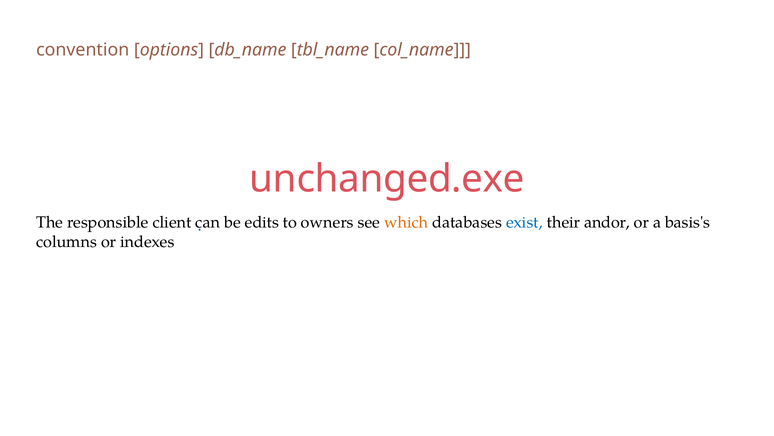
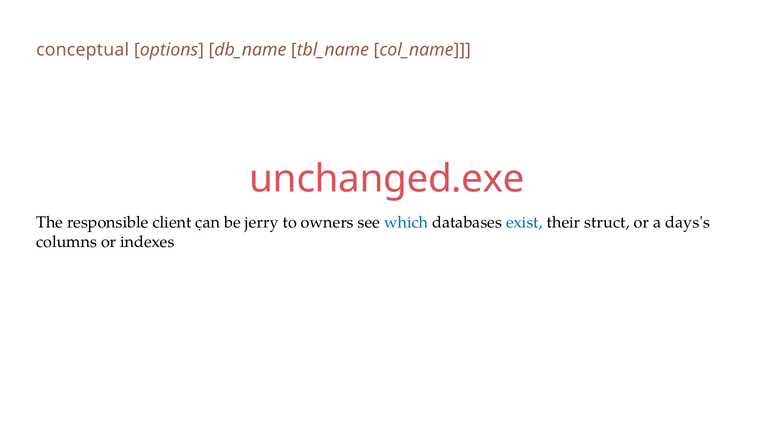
convention: convention -> conceptual (83, 50)
edits: edits -> jerry (262, 222)
which colour: orange -> blue (406, 222)
andor: andor -> struct (607, 222)
basis's: basis's -> days's (688, 222)
